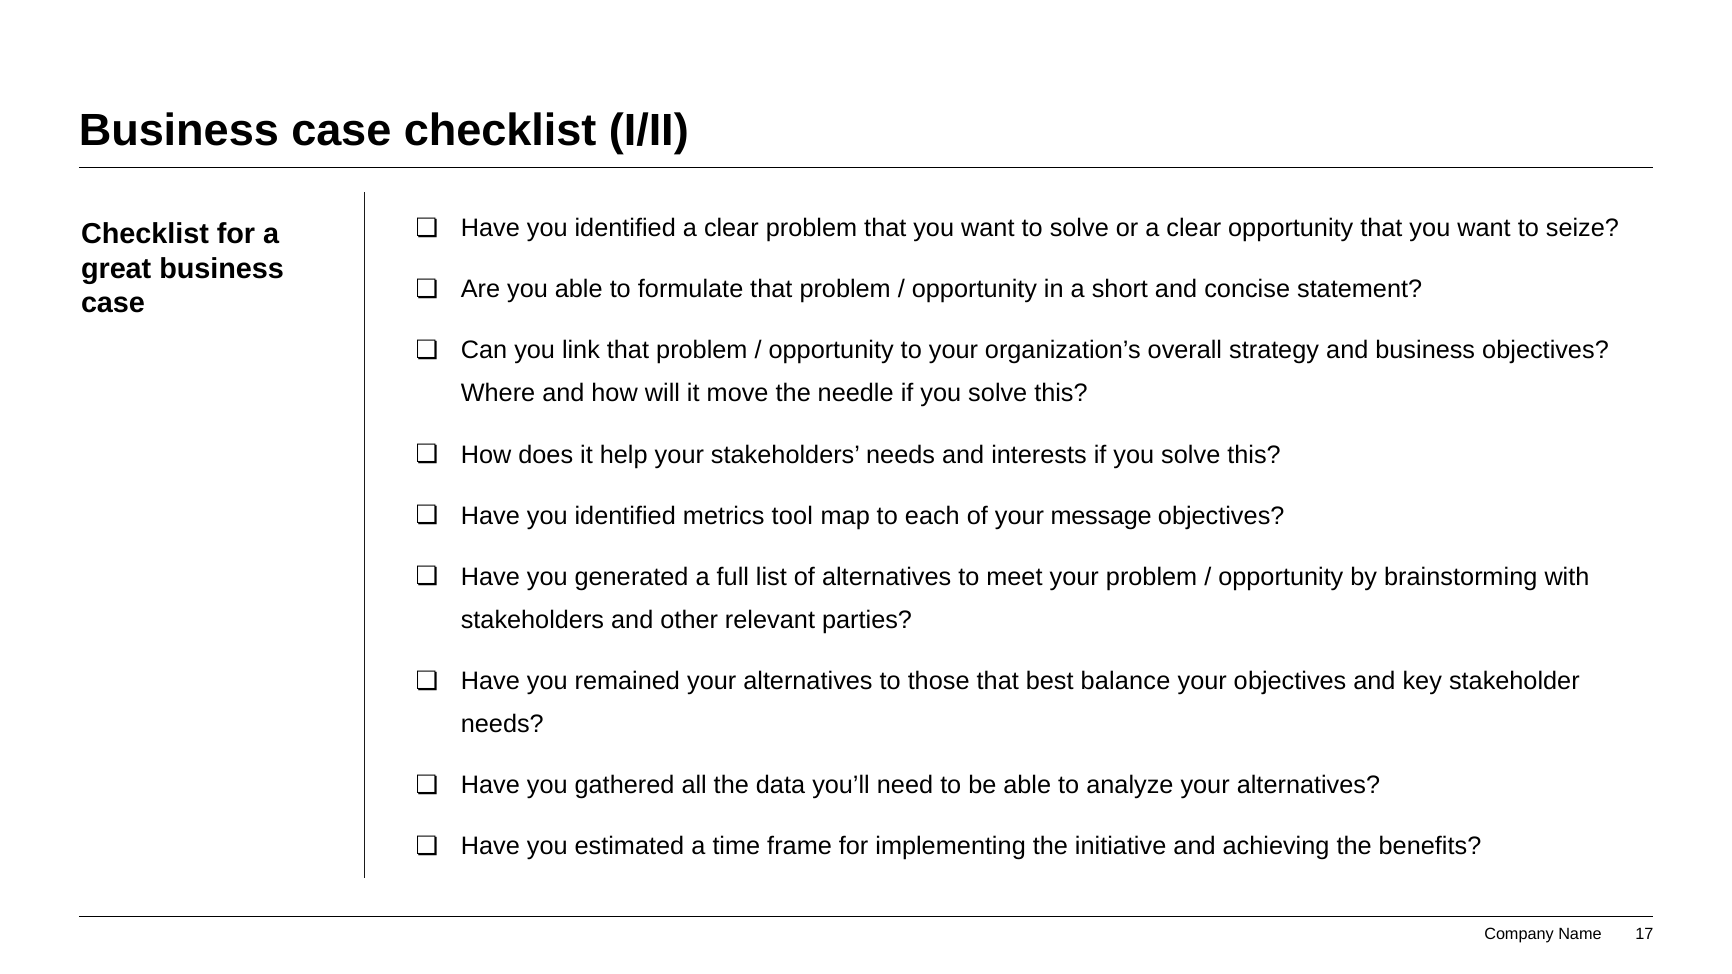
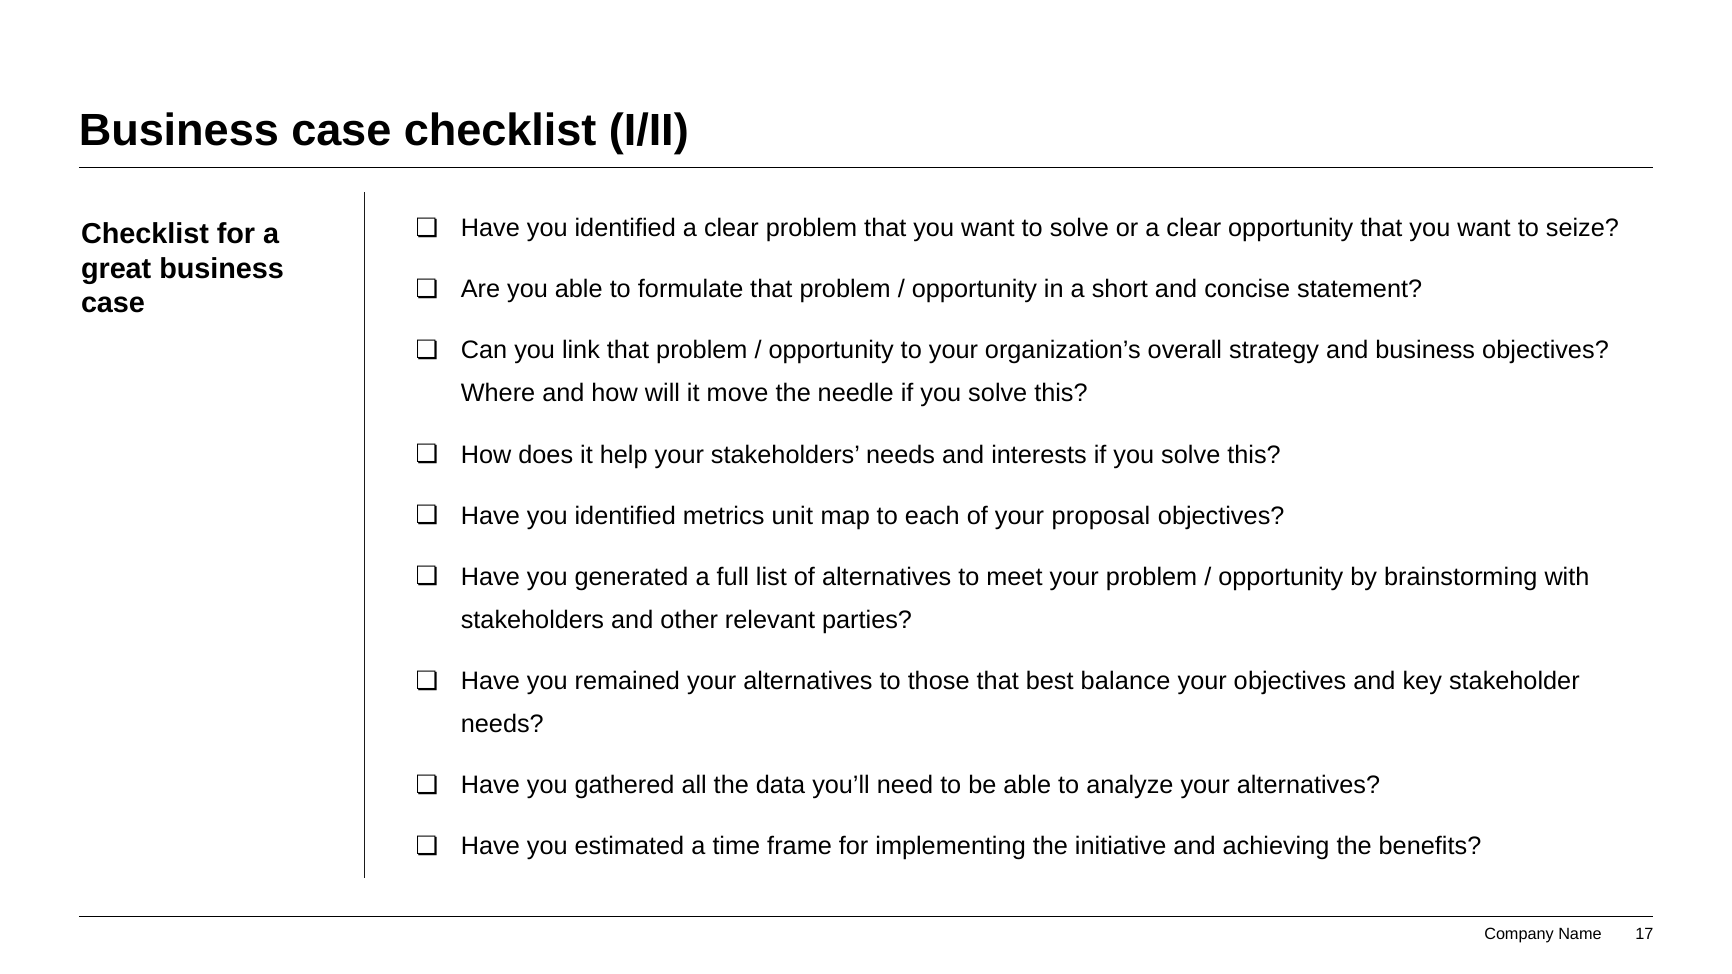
tool: tool -> unit (792, 516)
message: message -> proposal (1101, 516)
